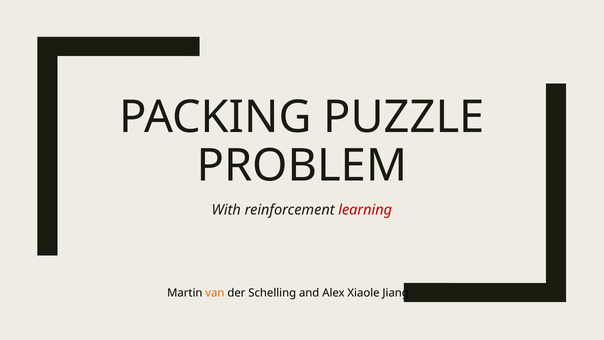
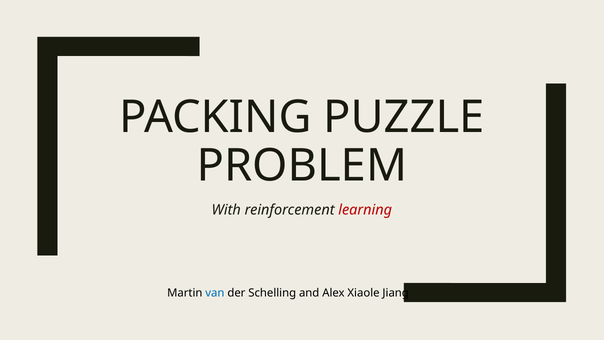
van colour: orange -> blue (215, 293)
